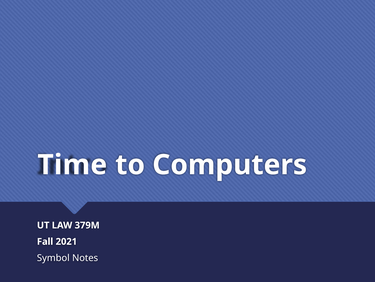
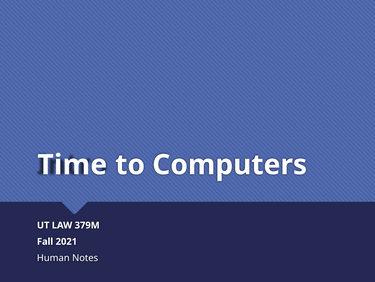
Symbol: Symbol -> Human (53, 257)
